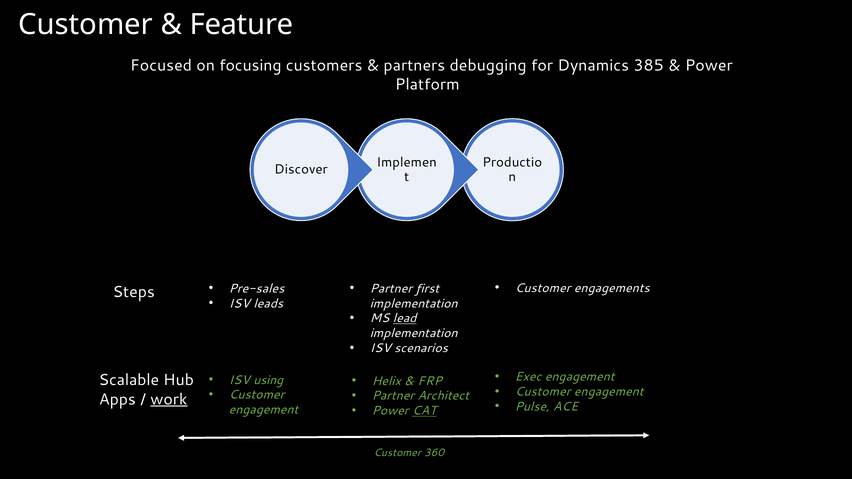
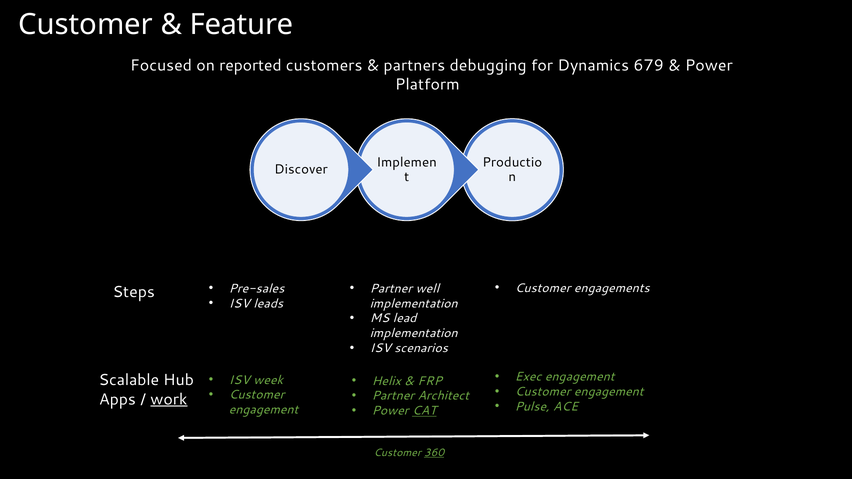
focusing: focusing -> reported (250, 65)
385: 385 -> 679 (649, 65)
first: first -> well (427, 289)
lead underline: present -> none (405, 319)
using: using -> week (268, 380)
360 underline: none -> present (434, 453)
